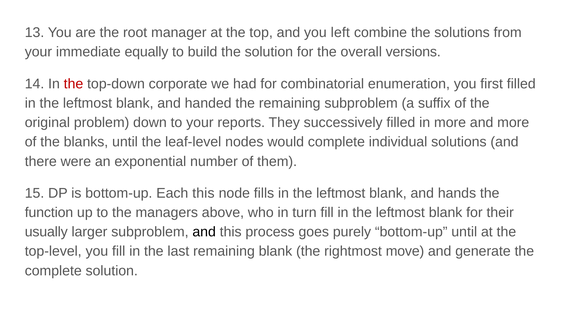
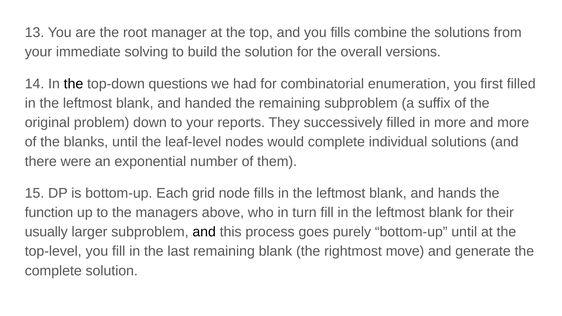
you left: left -> fills (340, 33)
equally: equally -> solving (146, 52)
the colour: red -> black (73, 84)
corporate: corporate -> questions (178, 84)
Each this: this -> grid (204, 193)
